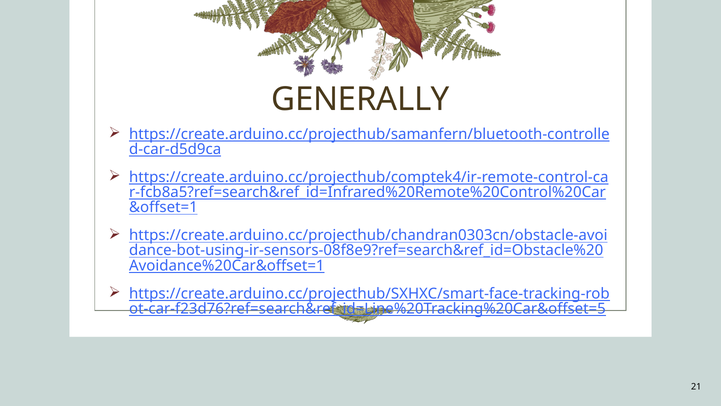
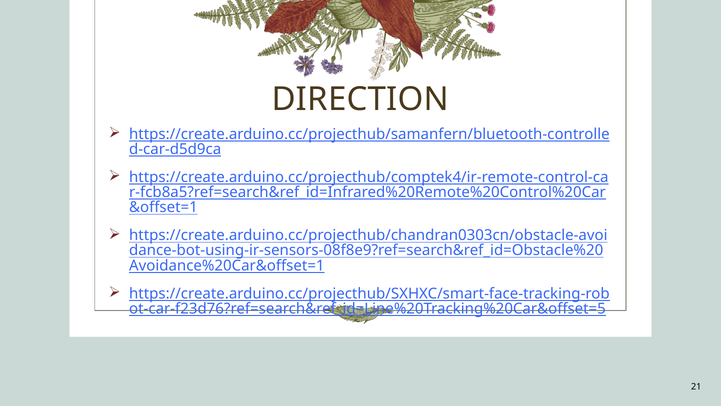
GENERALLY: GENERALLY -> DIRECTION (360, 99)
